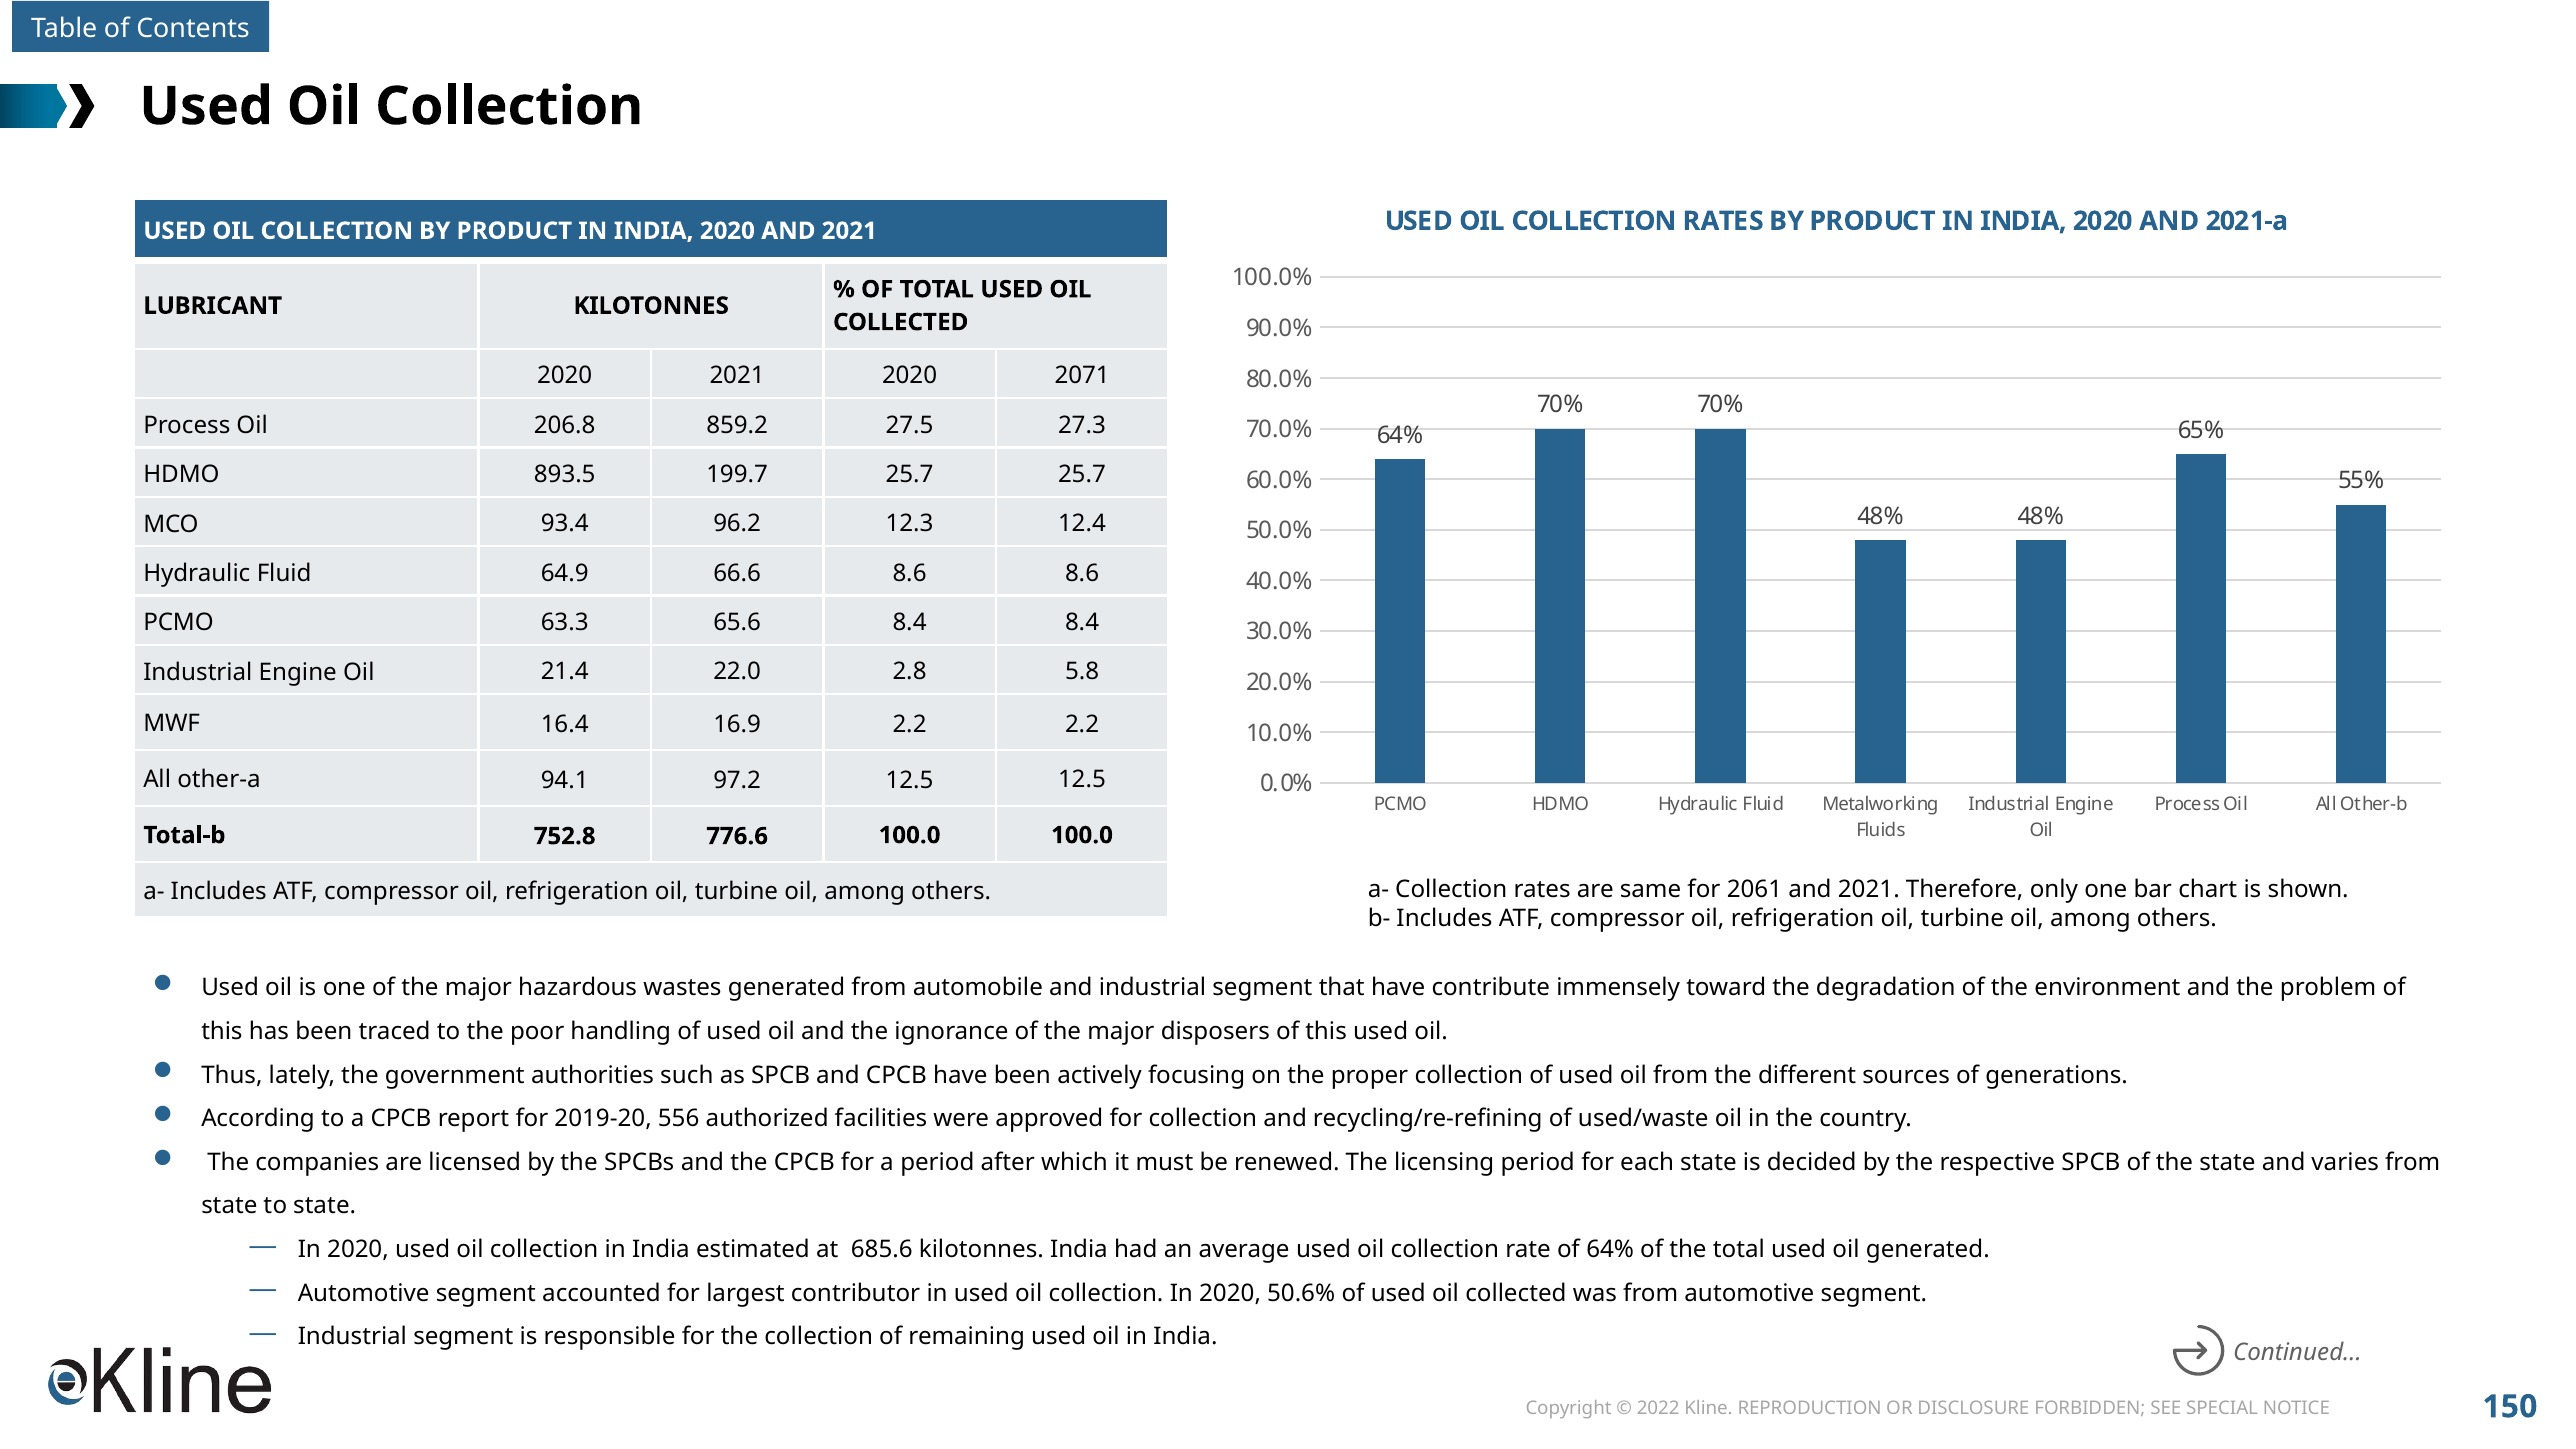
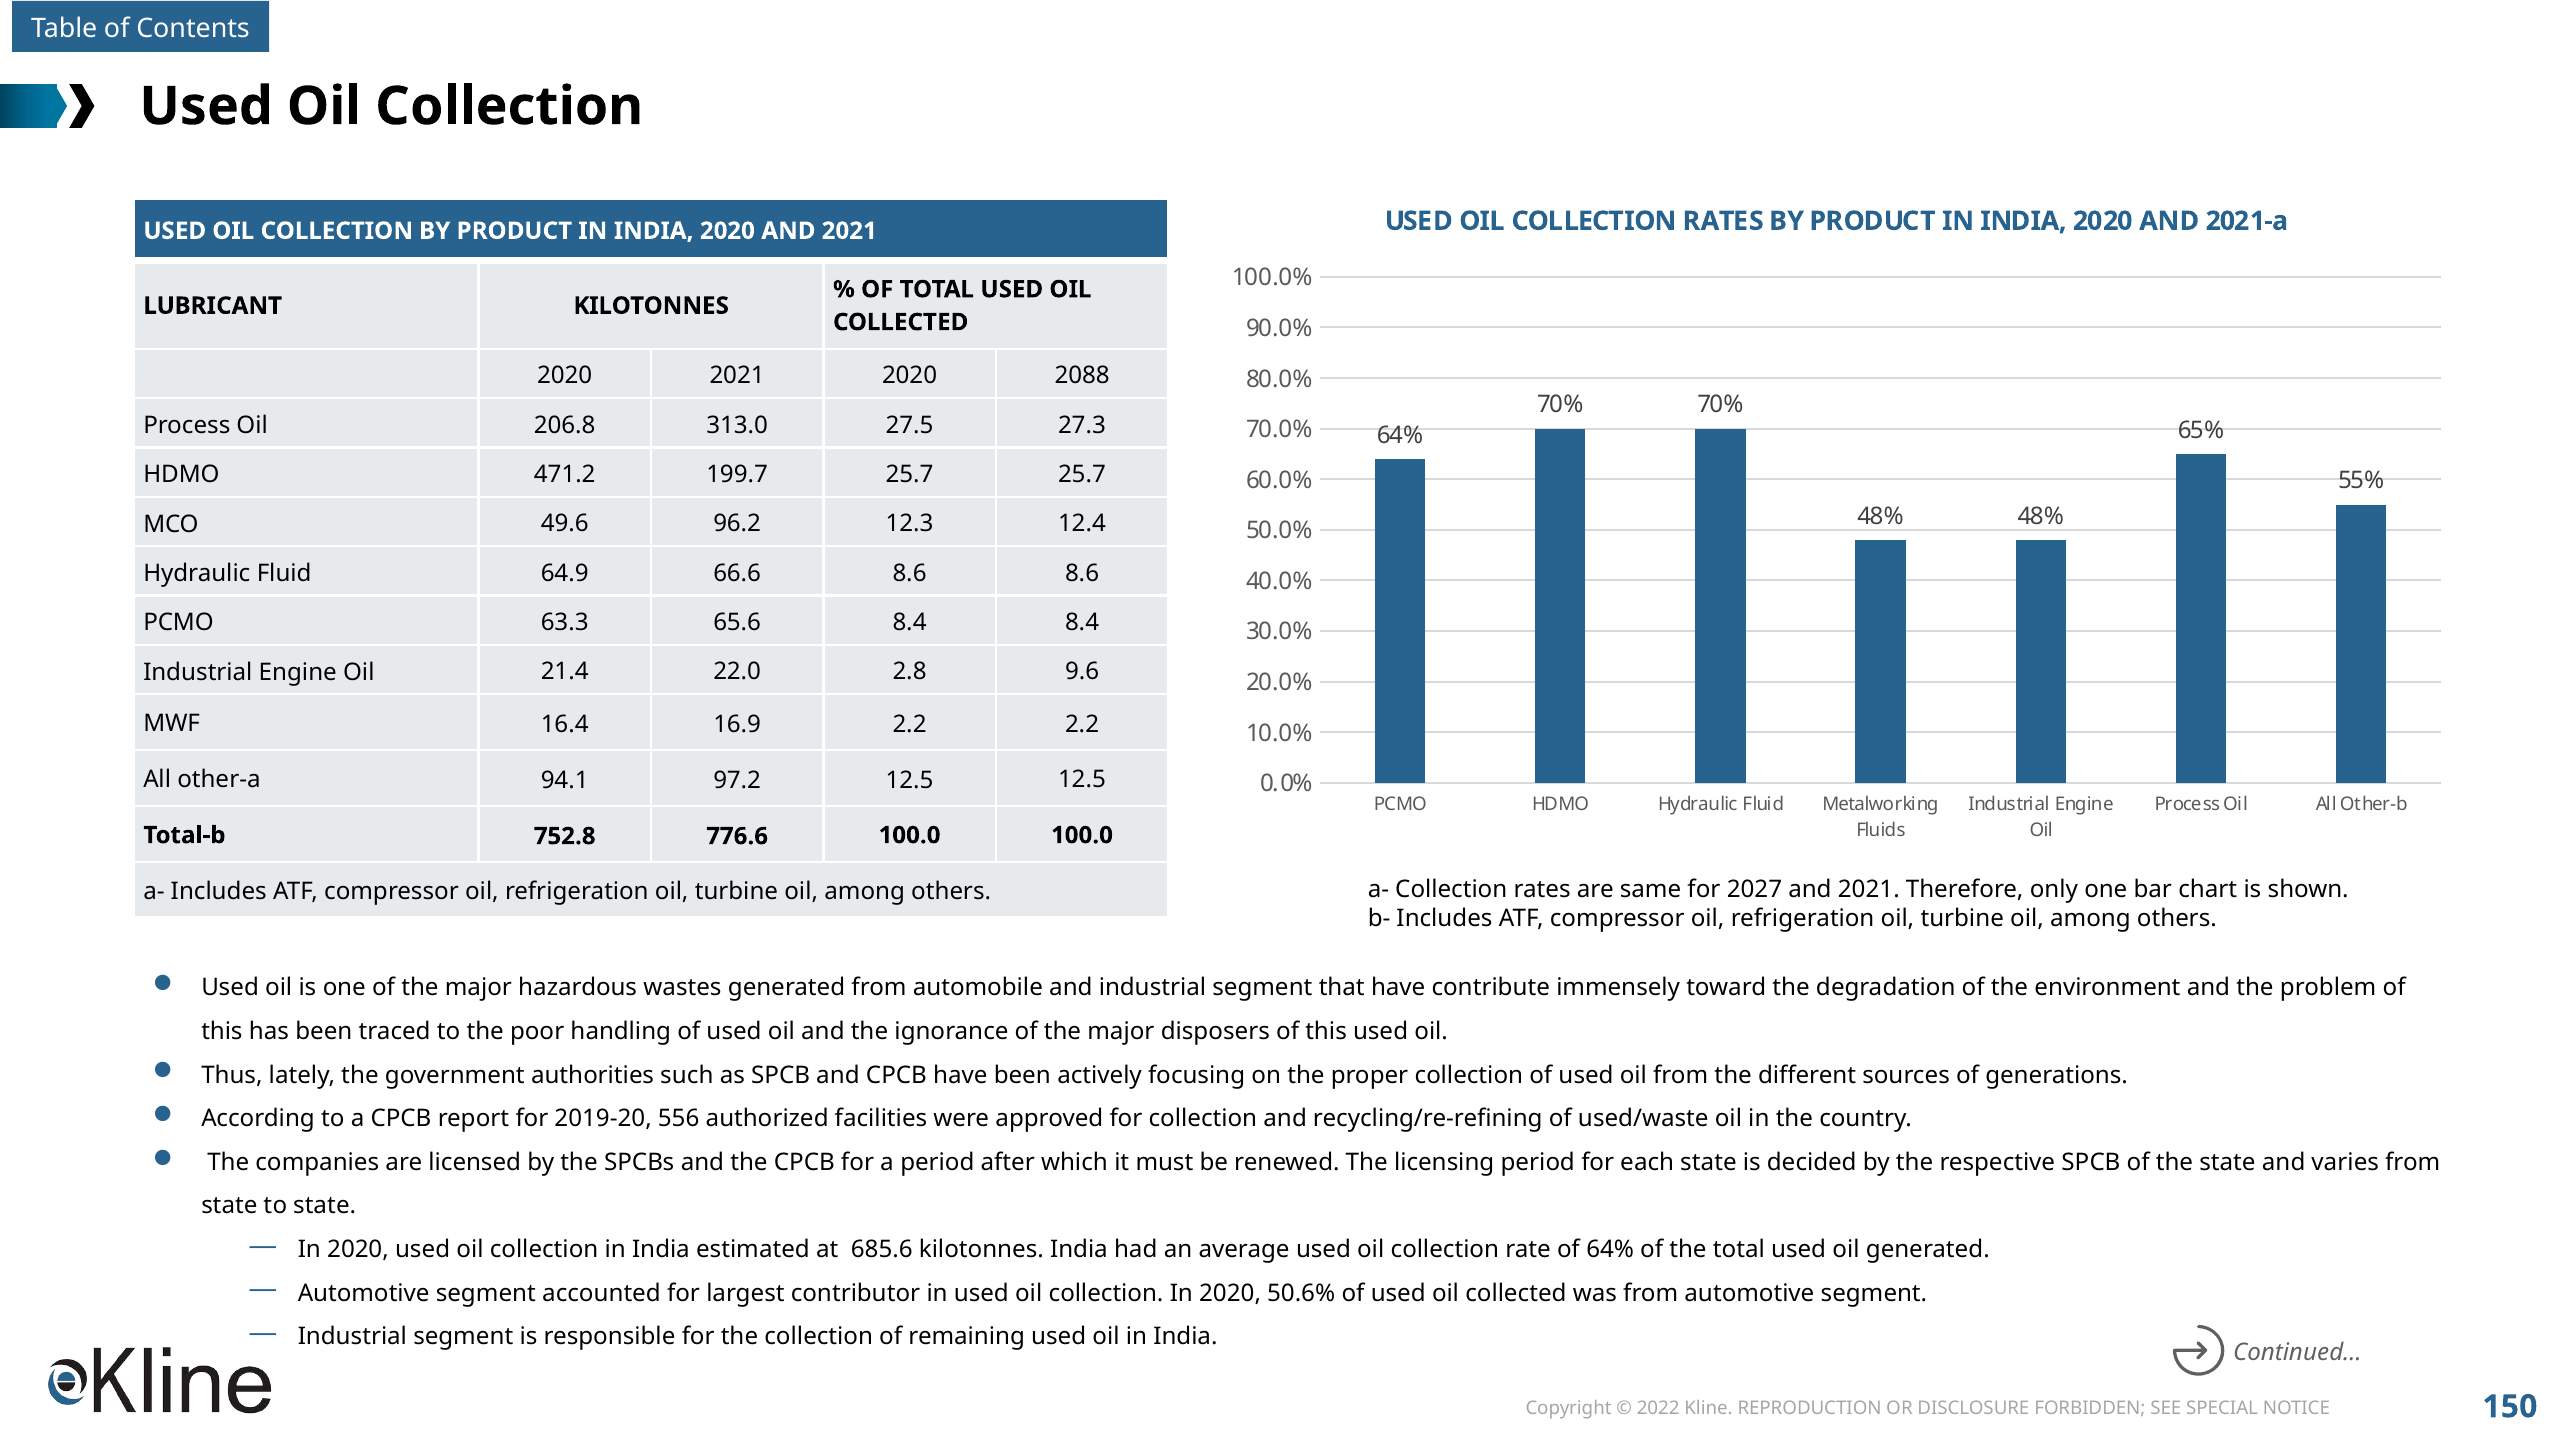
2071: 2071 -> 2088 (1082, 376)
859.2: 859.2 -> 313.0 (737, 425)
893.5: 893.5 -> 471.2 (565, 474)
93.4: 93.4 -> 49.6 (565, 524)
5.8: 5.8 -> 9.6 (1082, 672)
2061: 2061 -> 2027 (1754, 890)
